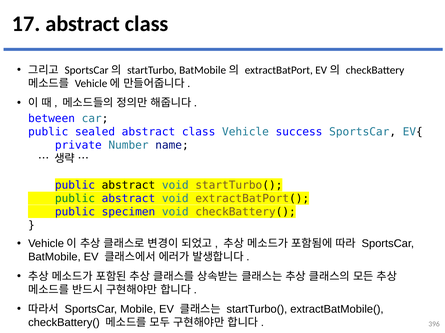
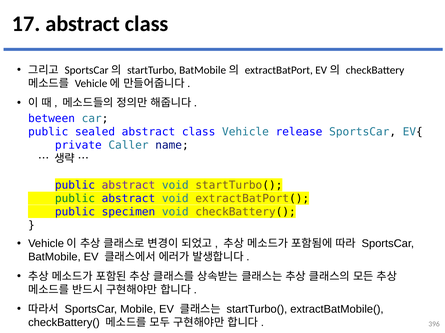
success: success -> release (299, 132)
Number: Number -> Caller (129, 145)
abstract colour: black -> purple (128, 186)
